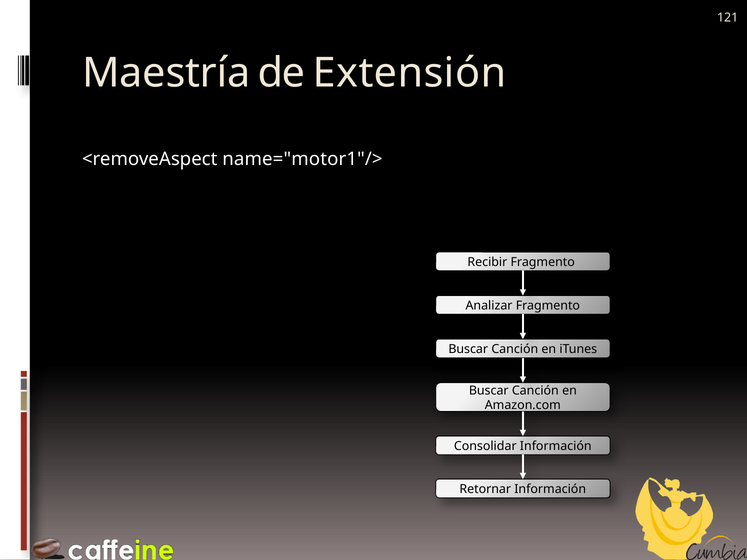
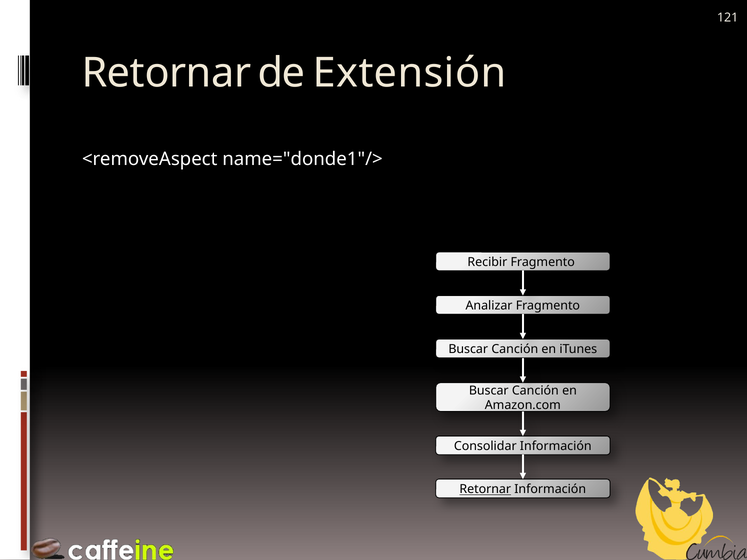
Maestría: Maestría -> Retornar (166, 73)
name="motor1"/>: name="motor1"/> -> name="donde1"/> (303, 159)
Retornar underline: none -> present (485, 490)
